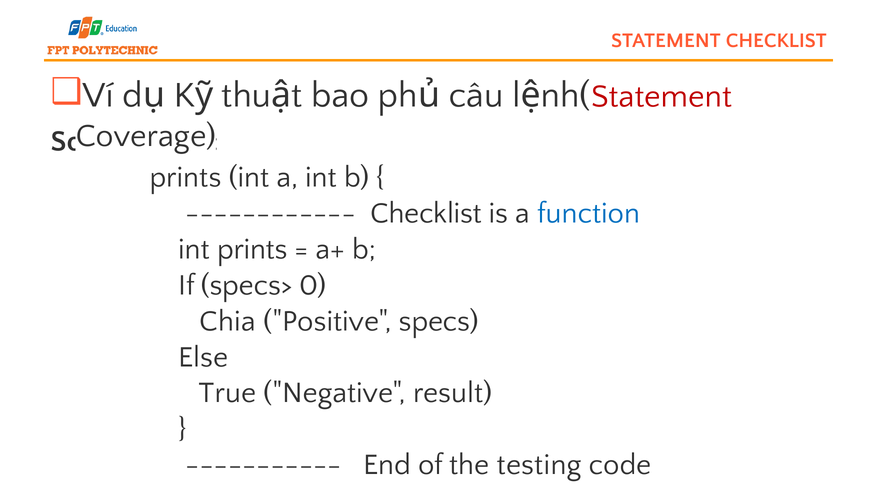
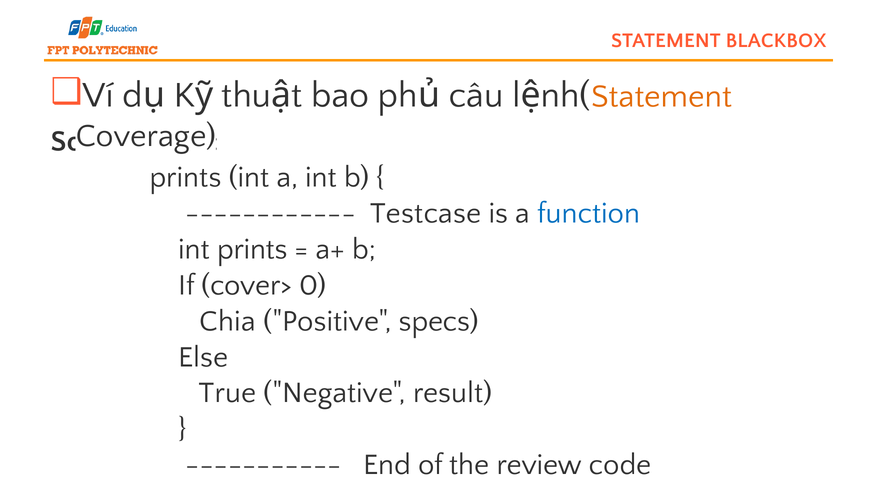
STATEMENT CHECKLIST: CHECKLIST -> BLACKBOX (776, 41)
Statement colour: red -> orange (662, 96)
Checklist: Checklist -> Testcase (426, 213)
specs>: specs> -> cover> (247, 285)
testing: testing -> review (539, 465)
